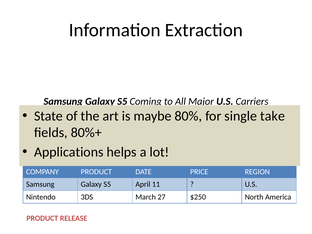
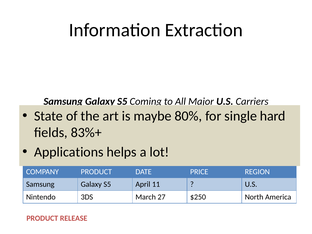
take: take -> hard (273, 116)
80%+: 80%+ -> 83%+ (86, 133)
